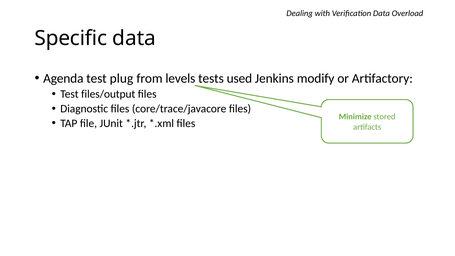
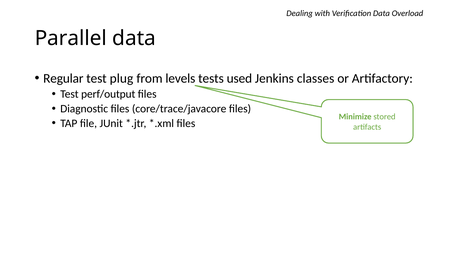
Specific: Specific -> Parallel (71, 38)
Agenda: Agenda -> Regular (63, 78)
modify: modify -> classes (316, 78)
files/output: files/output -> perf/output (108, 94)
